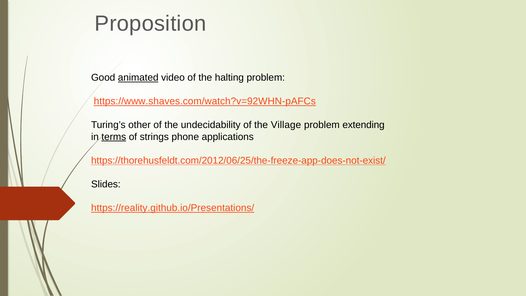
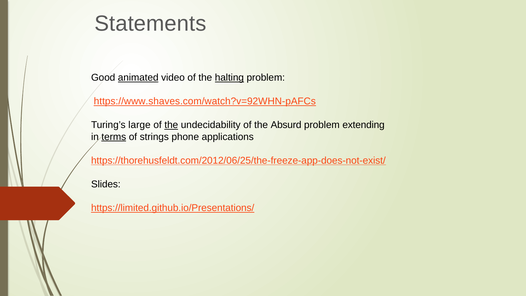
Proposition: Proposition -> Statements (150, 24)
halting underline: none -> present (229, 78)
other: other -> large (139, 125)
the underline: none -> present (171, 125)
Village: Village -> Absurd (286, 125)
https://reality.github.io/Presentations/: https://reality.github.io/Presentations/ -> https://limited.github.io/Presentations/ (173, 208)
